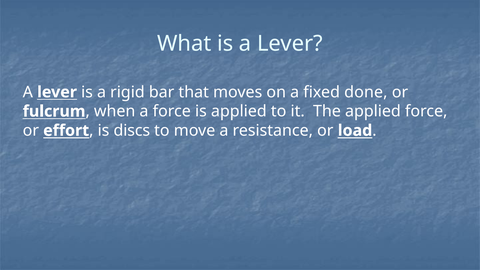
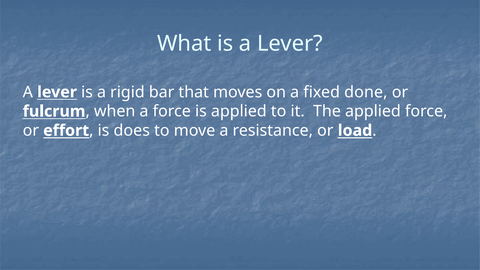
discs: discs -> does (132, 131)
